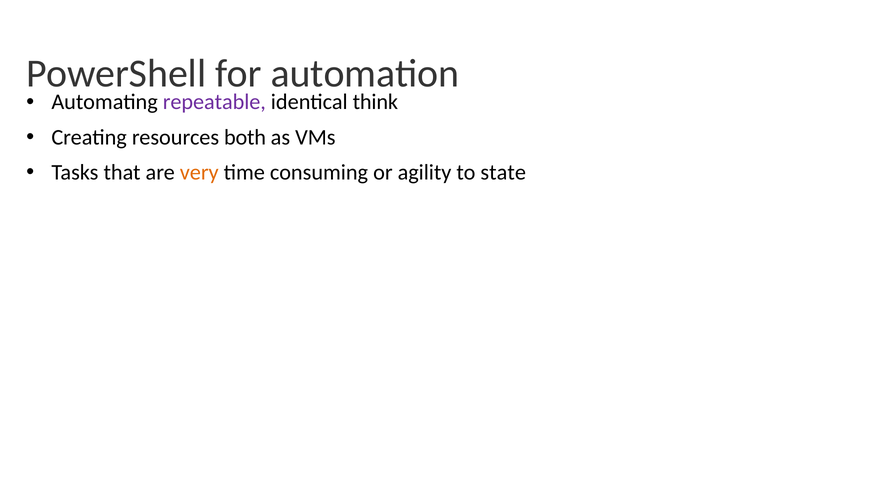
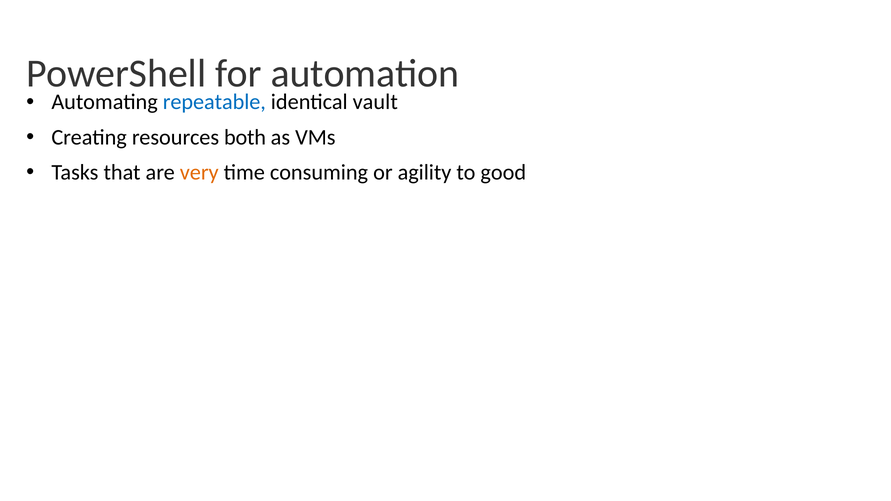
repeatable colour: purple -> blue (214, 102)
think: think -> vault (375, 102)
state: state -> good (503, 173)
